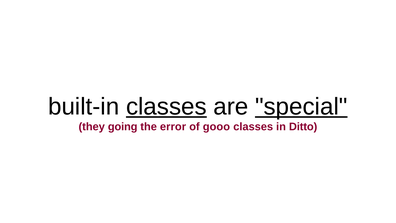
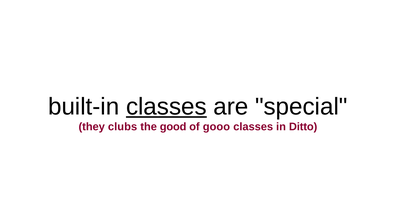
special underline: present -> none (301, 106)
going: going -> clubs (123, 127)
error: error -> good (173, 127)
